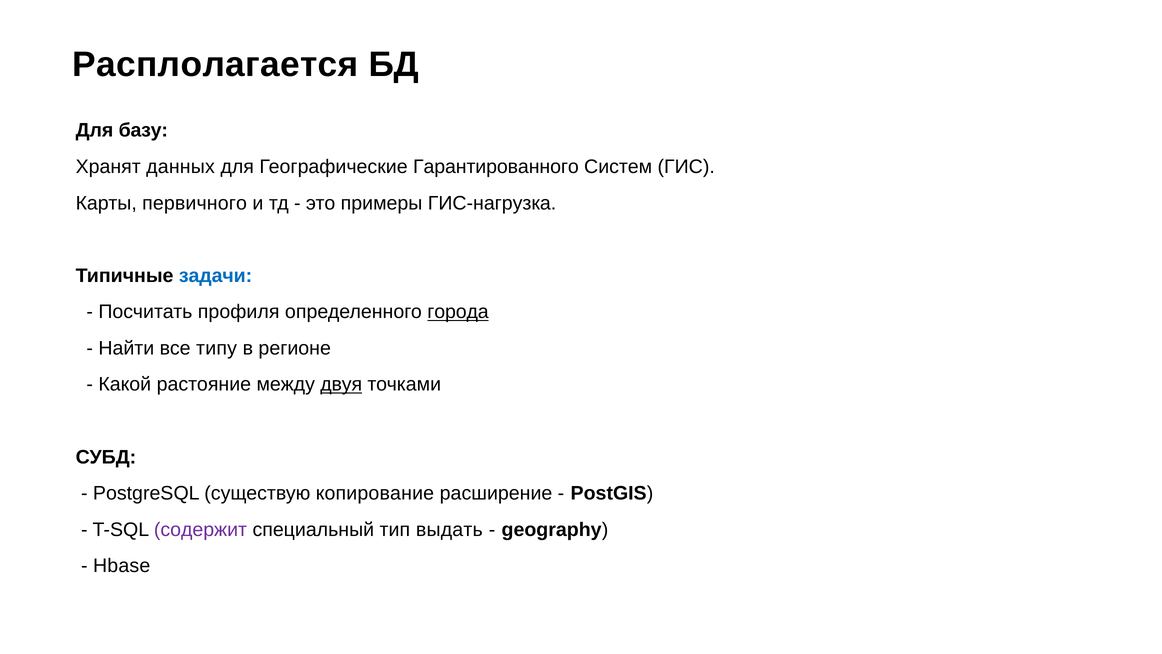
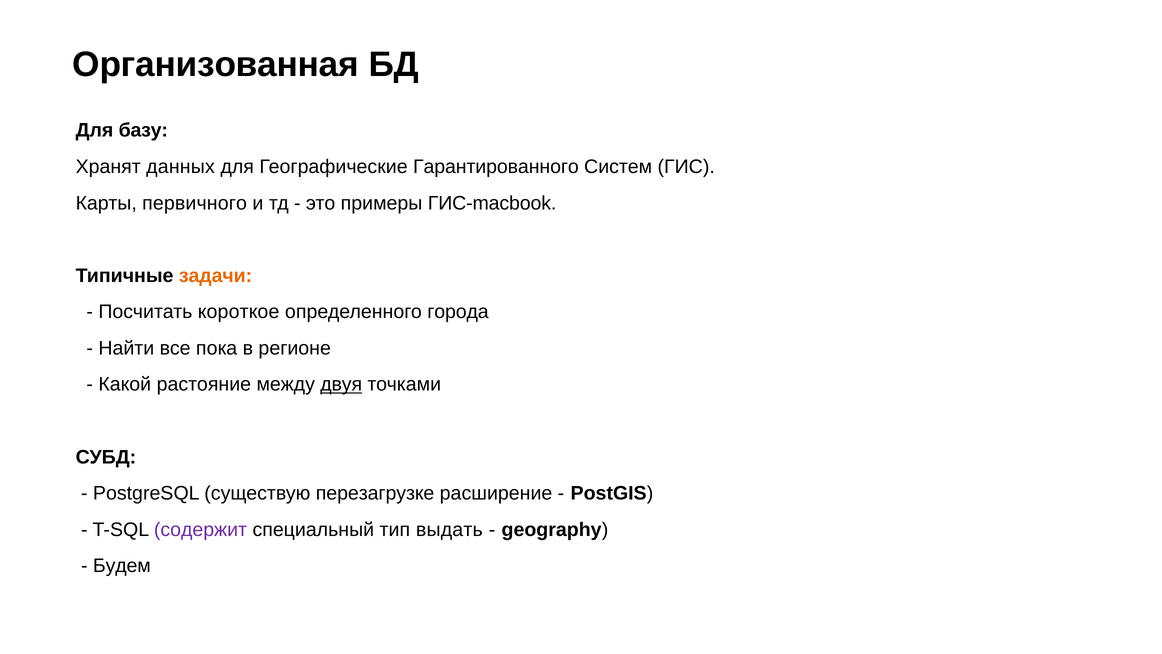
Расплолагается: Расплолагается -> Организованная (216, 65)
ГИС-нагрузка: ГИС-нагрузка -> ГИС-macbook (492, 203)
задачи colour: blue -> orange (216, 275)
профиля: профиля -> короткое (239, 312)
города underline: present -> none (458, 312)
типу: типу -> пока (217, 348)
копирование: копирование -> перезагрузке (375, 493)
Hbase: Hbase -> Будем (122, 566)
